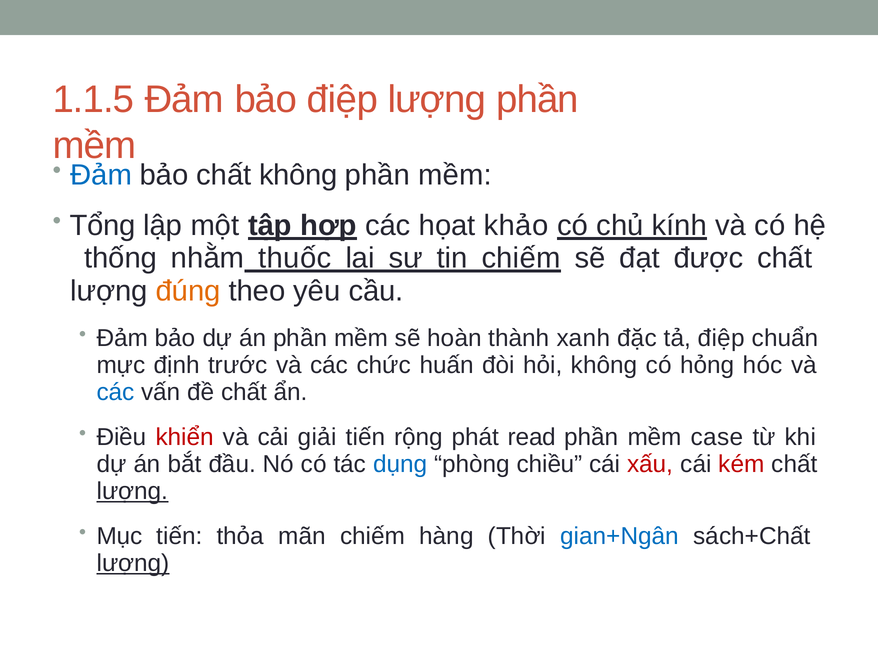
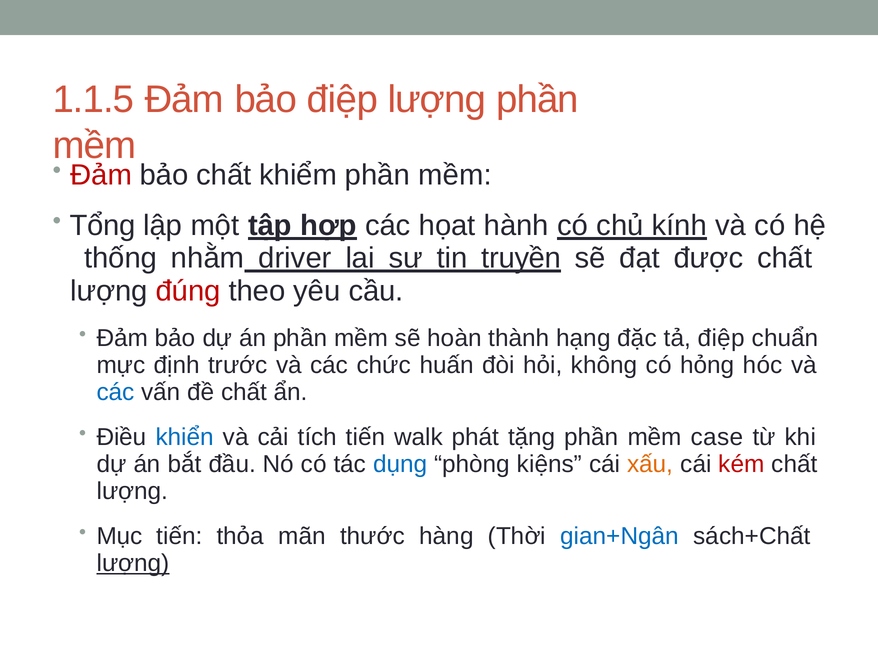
Đảm colour: blue -> red (101, 175)
chất không: không -> khiểm (298, 175)
khảo: khảo -> hành (516, 225)
thuốc: thuốc -> driver (295, 258)
tin chiếm: chiếm -> truyền (521, 258)
đúng colour: orange -> red (188, 291)
xanh: xanh -> hạng (583, 338)
khiển colour: red -> blue (185, 437)
giải: giải -> tích (317, 437)
rộng: rộng -> walk (419, 437)
read: read -> tặng (532, 437)
chiều: chiều -> kiệns (550, 464)
xấu colour: red -> orange (650, 464)
lượng underline: present -> none (132, 491)
mãn chiếm: chiếm -> thước (372, 536)
